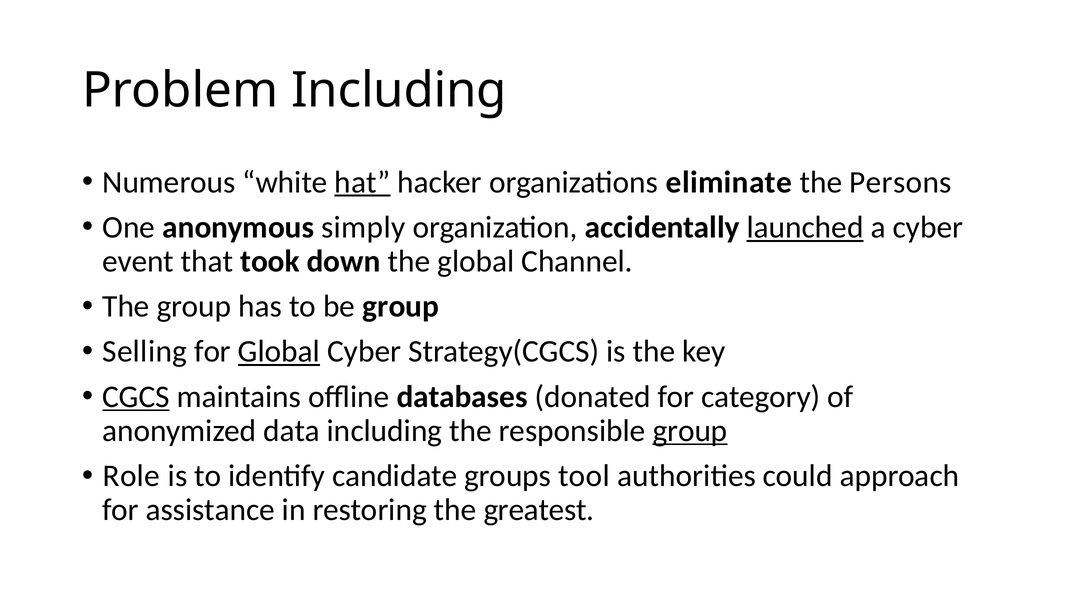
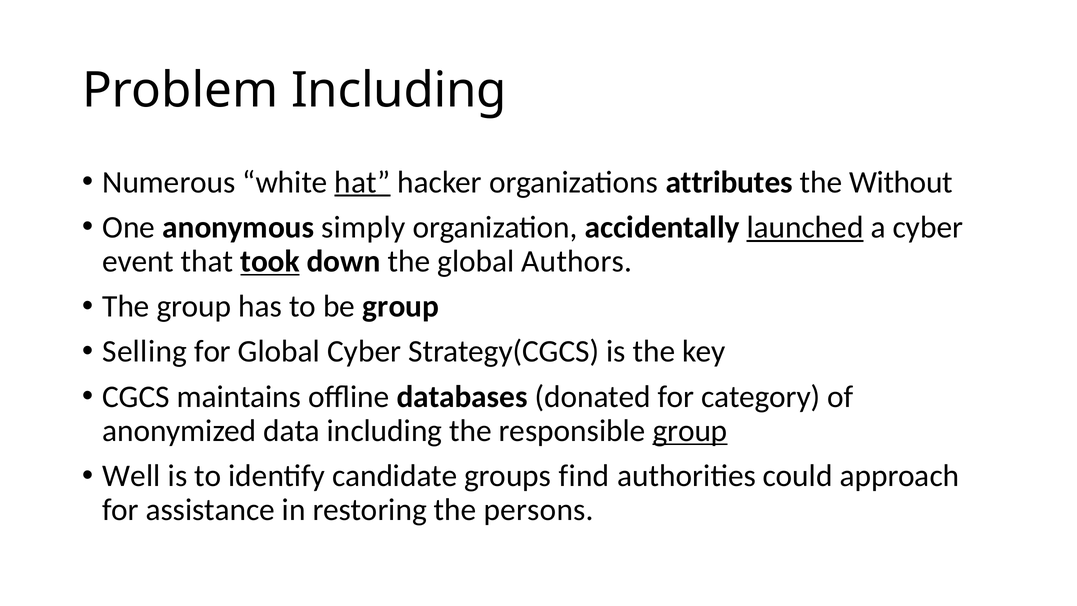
eliminate: eliminate -> attributes (729, 182)
Persons: Persons -> Without (901, 182)
took underline: none -> present (270, 261)
Channel: Channel -> Authors (577, 261)
Global underline: present -> none (279, 351)
CGCS underline: present -> none (136, 397)
Role: Role -> Well (131, 476)
tool: tool -> find (584, 476)
greatest: greatest -> persons (539, 510)
